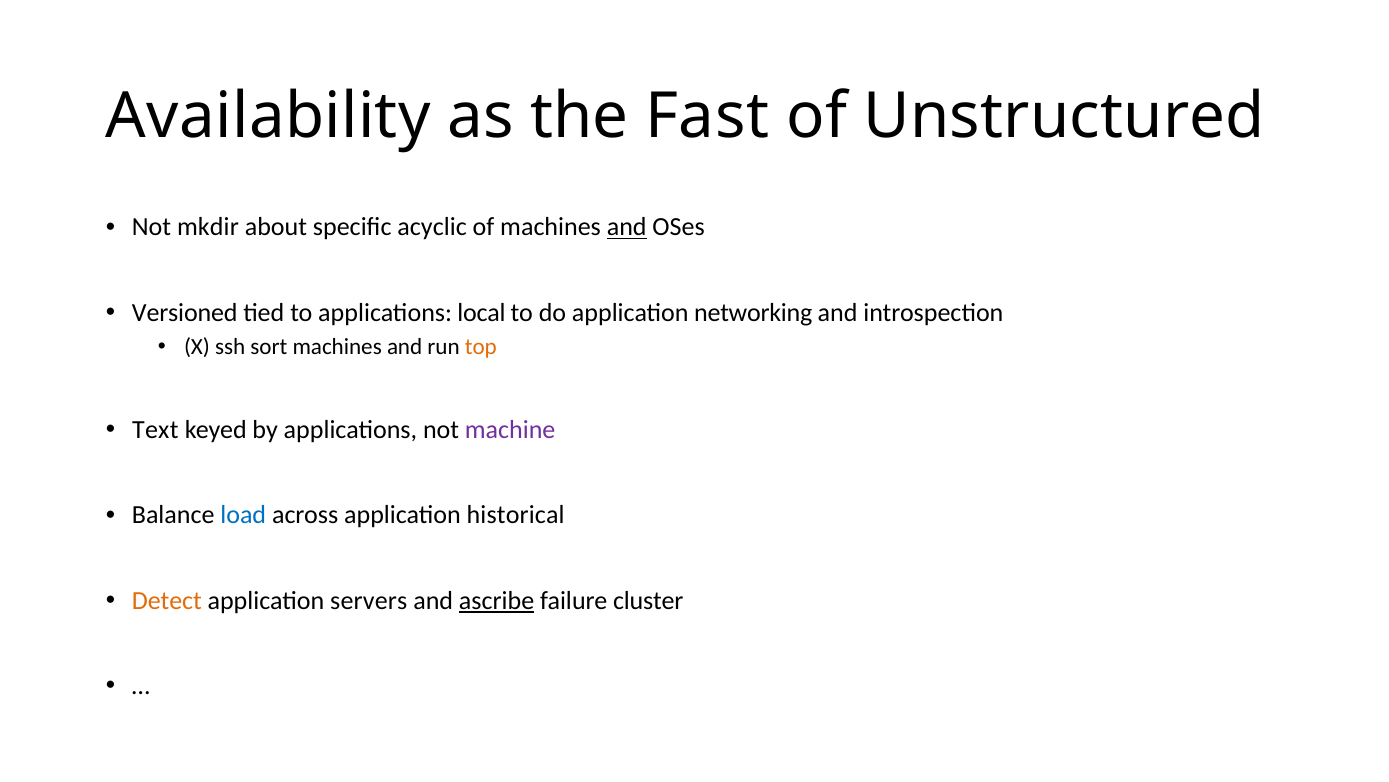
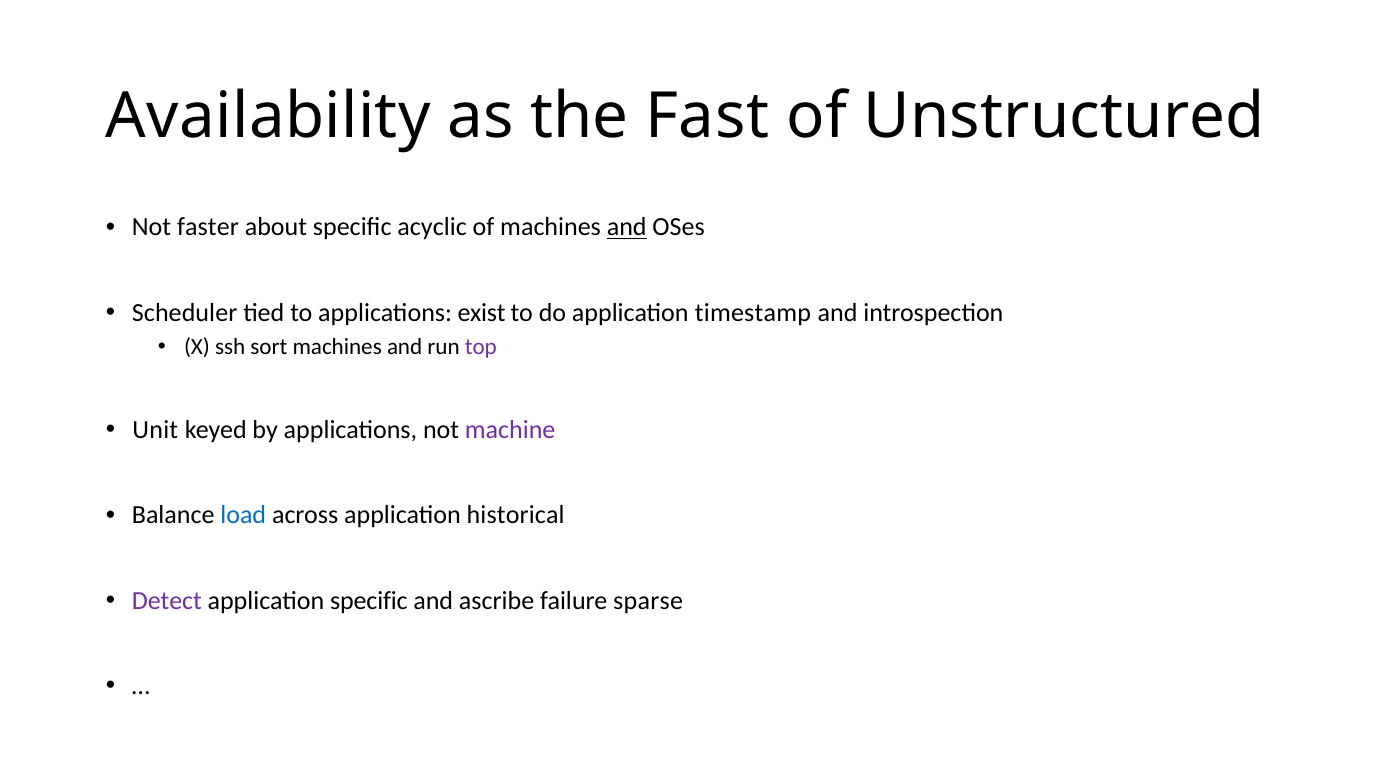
mkdir: mkdir -> faster (208, 227)
Versioned: Versioned -> Scheduler (185, 312)
local: local -> exist (482, 312)
networking: networking -> timestamp (753, 312)
top colour: orange -> purple (481, 346)
Text: Text -> Unit (155, 430)
Detect colour: orange -> purple (167, 600)
application servers: servers -> specific (369, 600)
ascribe underline: present -> none (497, 600)
cluster: cluster -> sparse (648, 600)
